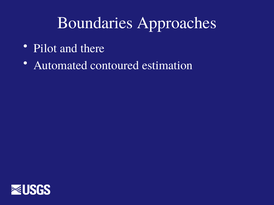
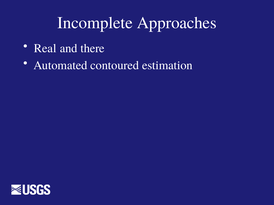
Boundaries: Boundaries -> Incomplete (95, 23)
Pilot: Pilot -> Real (45, 48)
